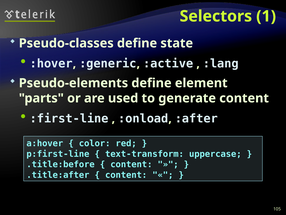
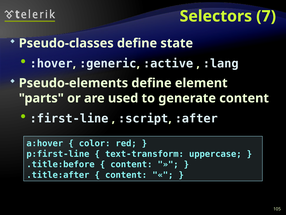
1: 1 -> 7 (266, 16)
:onload: :onload -> :script (143, 118)
